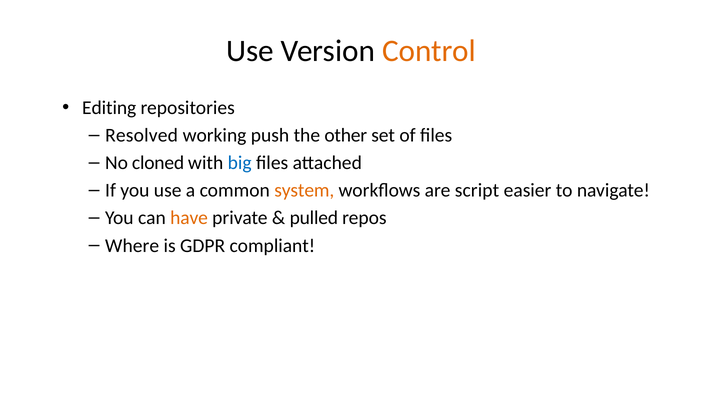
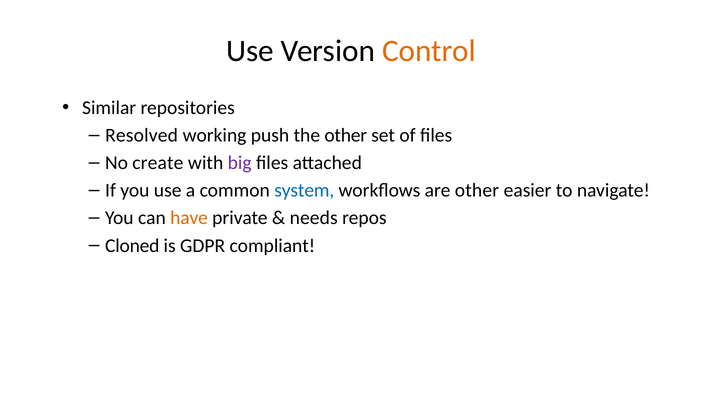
Editing: Editing -> Similar (109, 108)
cloned: cloned -> create (158, 163)
big colour: blue -> purple (240, 163)
system colour: orange -> blue (304, 190)
are script: script -> other (477, 190)
pulled: pulled -> needs (314, 218)
Where: Where -> Cloned (132, 246)
